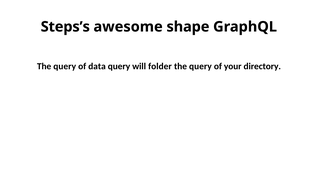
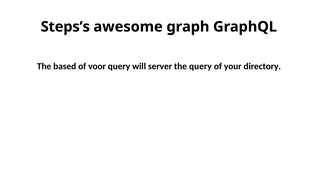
shape: shape -> graph (188, 27)
query: query -> based (65, 66)
data: data -> voor (97, 66)
folder: folder -> server (160, 66)
